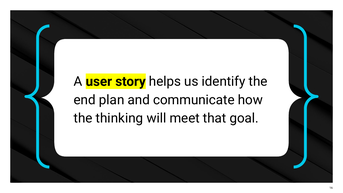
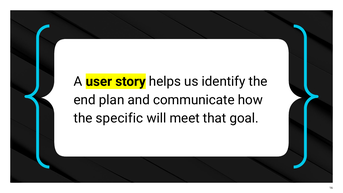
thinking: thinking -> specific (119, 118)
